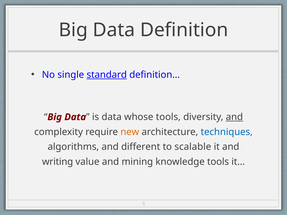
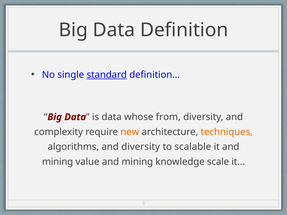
whose tools: tools -> from (168, 117)
and underline: present -> none (234, 117)
techniques colour: blue -> orange (227, 132)
and different: different -> diversity (141, 147)
writing: writing -> mining (58, 162)
knowledge tools: tools -> scale (218, 162)
